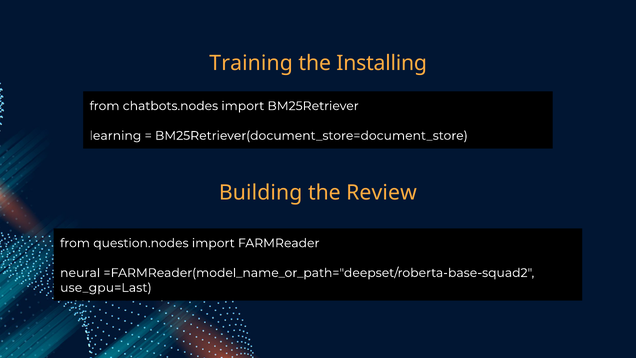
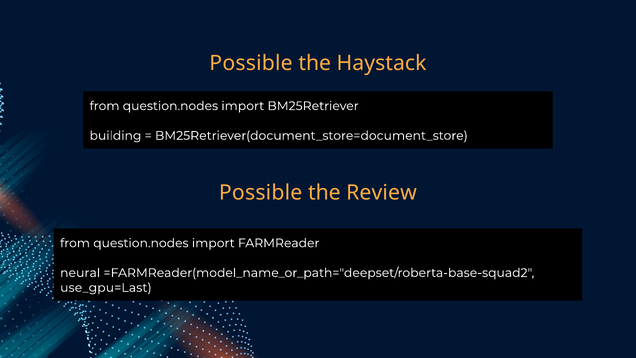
Training: Training -> Possible (251, 63)
Installing: Installing -> Haystack (382, 63)
chatbots.nodes: chatbots.nodes -> question.nodes (170, 106)
learning: learning -> building (115, 136)
Building: Building -> Possible (261, 192)
